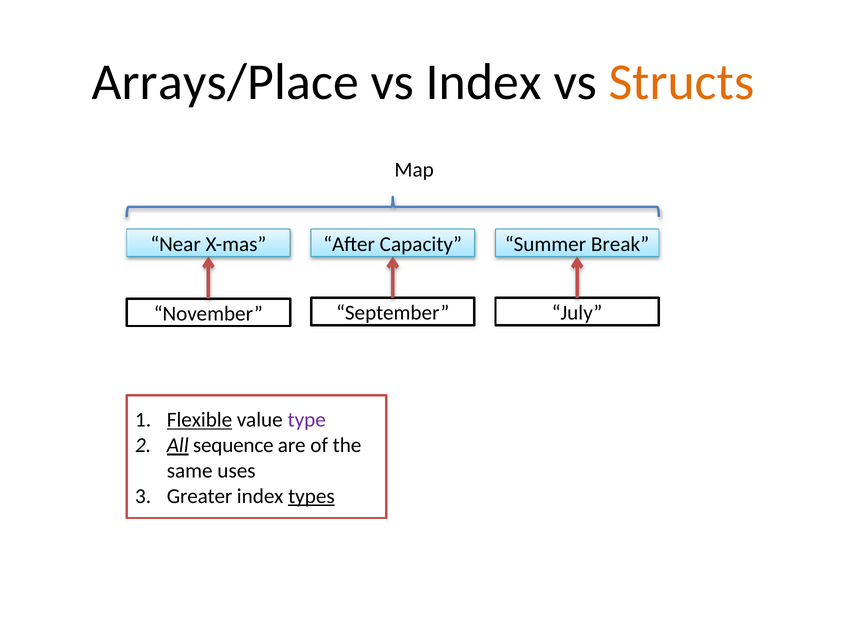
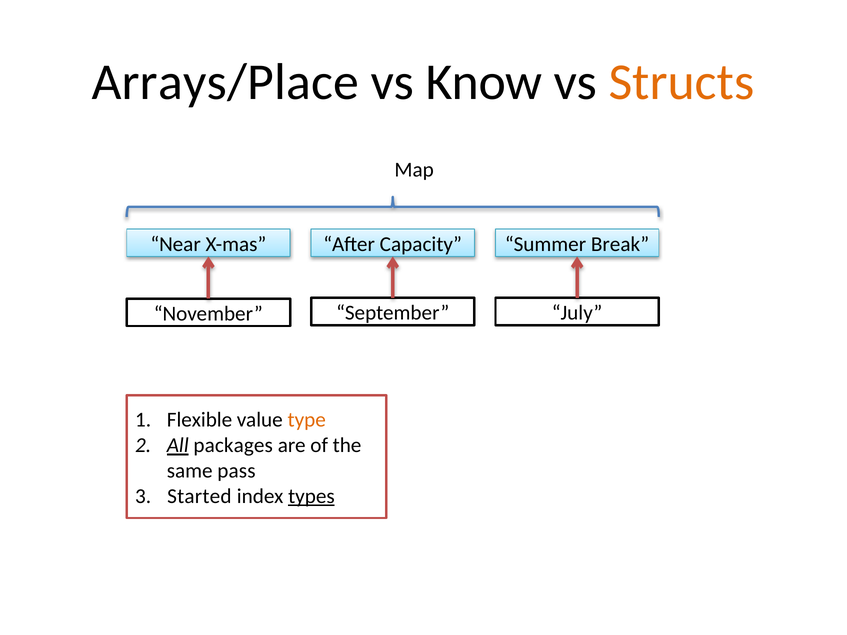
vs Index: Index -> Know (484, 82)
Flexible underline: present -> none (200, 420)
type colour: purple -> orange (307, 420)
sequence: sequence -> packages (233, 446)
uses: uses -> pass (236, 471)
Greater: Greater -> Started (199, 496)
